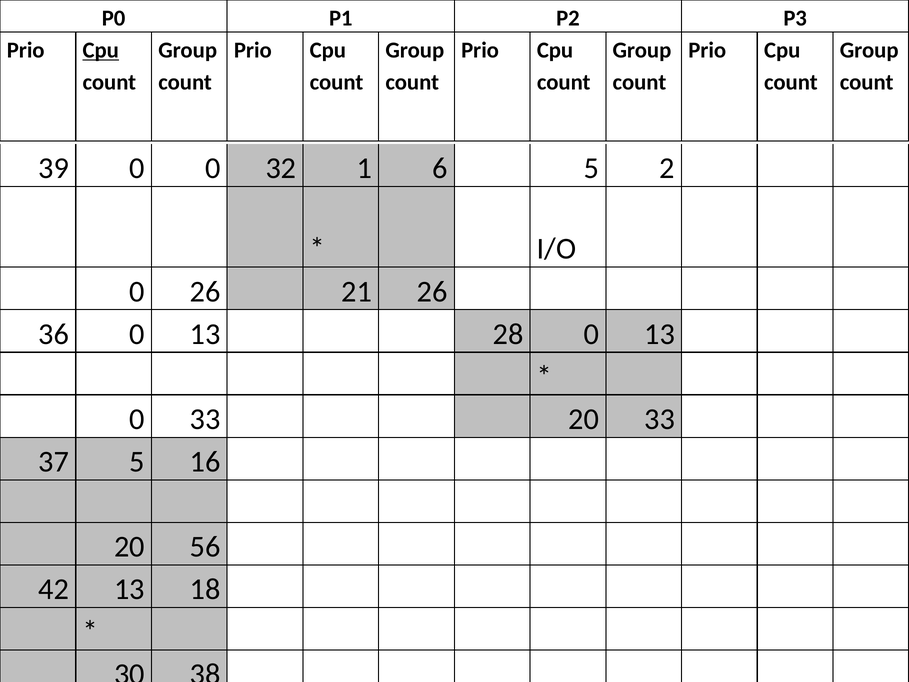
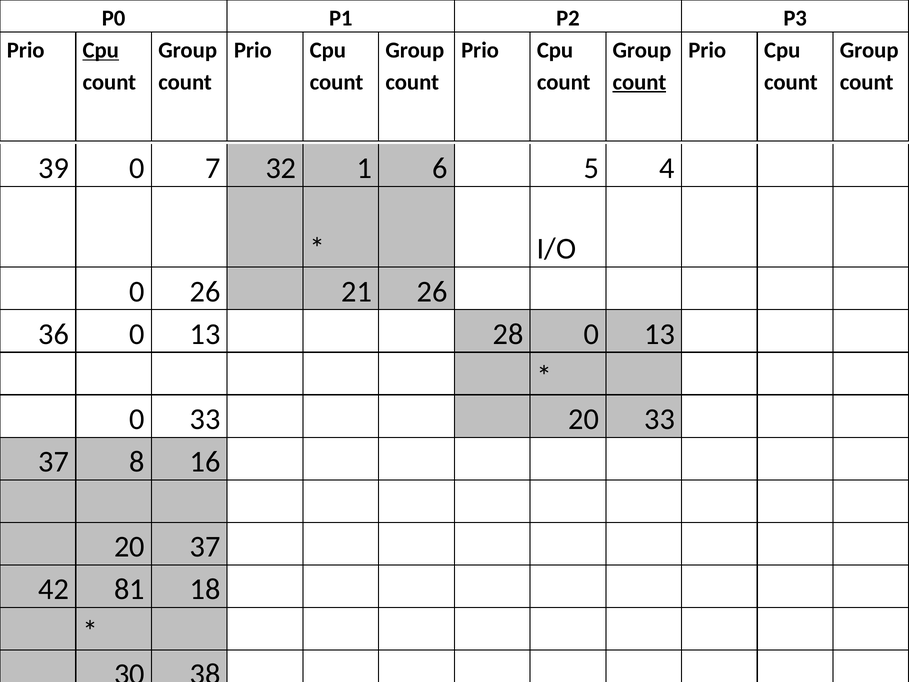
count underline: none -> present (639, 82)
0 0: 0 -> 7 (213, 168)
2: 2 -> 4 (667, 168)
37 5: 5 -> 8 (137, 461)
20 56: 56 -> 37 (205, 546)
42 13: 13 -> 81 (129, 589)
